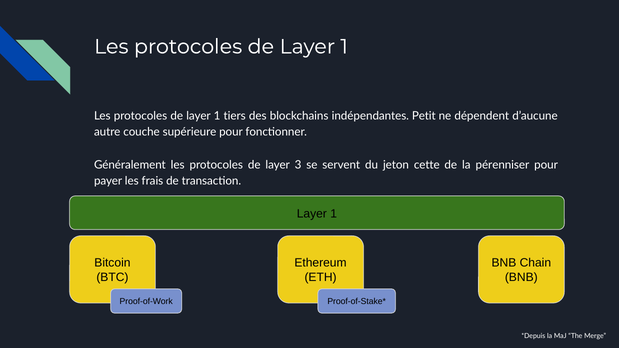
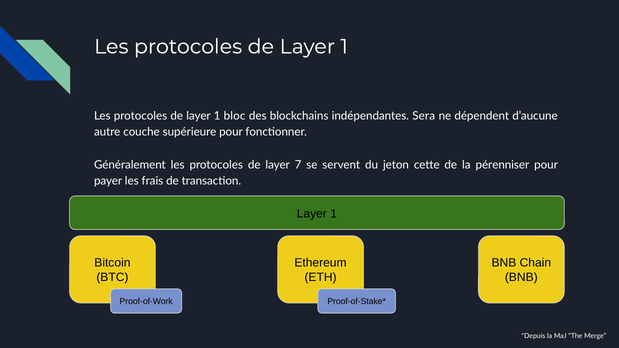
tiers: tiers -> bloc (235, 116)
Petit: Petit -> Sera (424, 116)
3: 3 -> 7 (298, 165)
